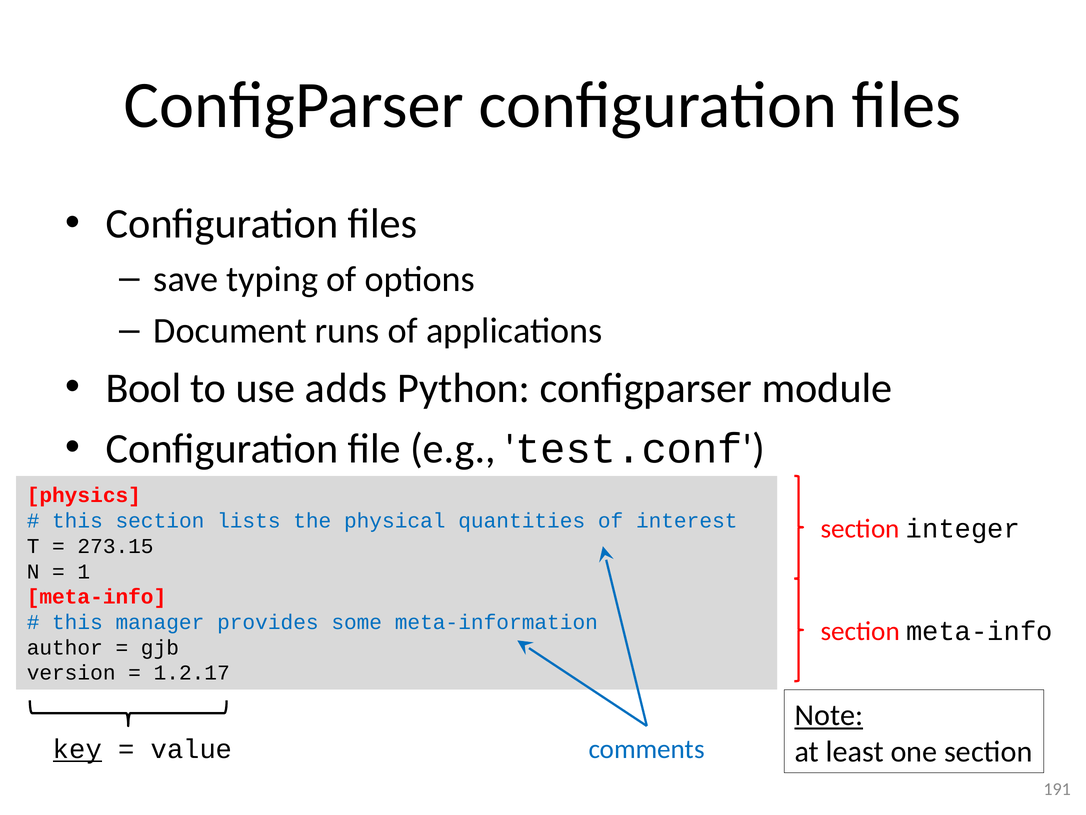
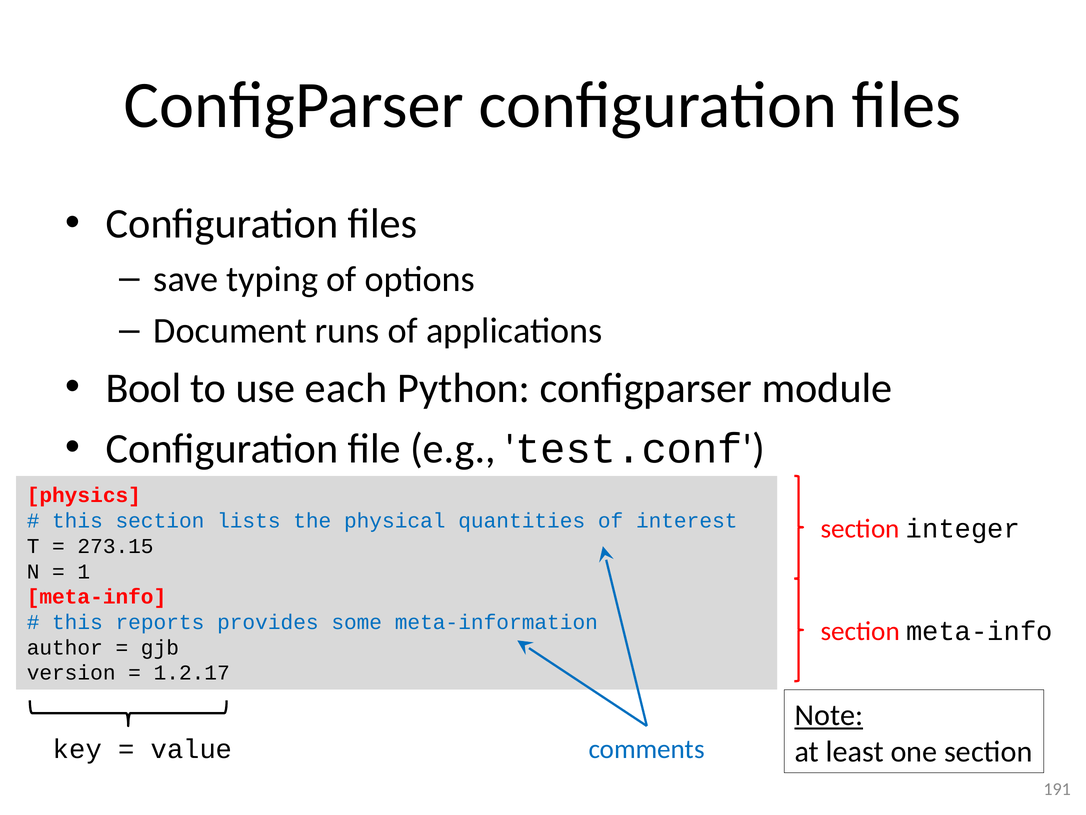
adds: adds -> each (346, 388)
manager: manager -> reports (160, 622)
key underline: present -> none (77, 749)
